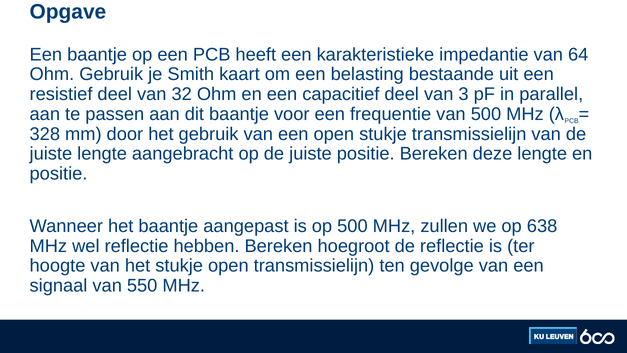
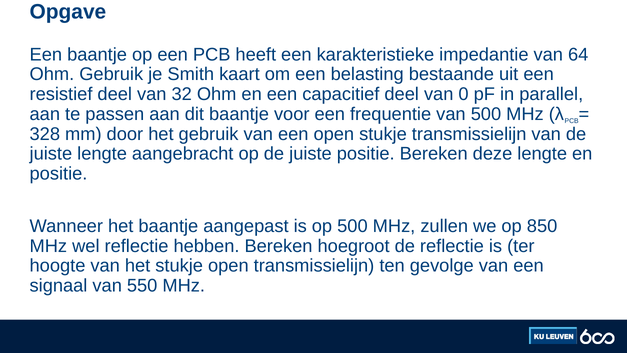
3: 3 -> 0 (464, 94)
638: 638 -> 850 (542, 226)
